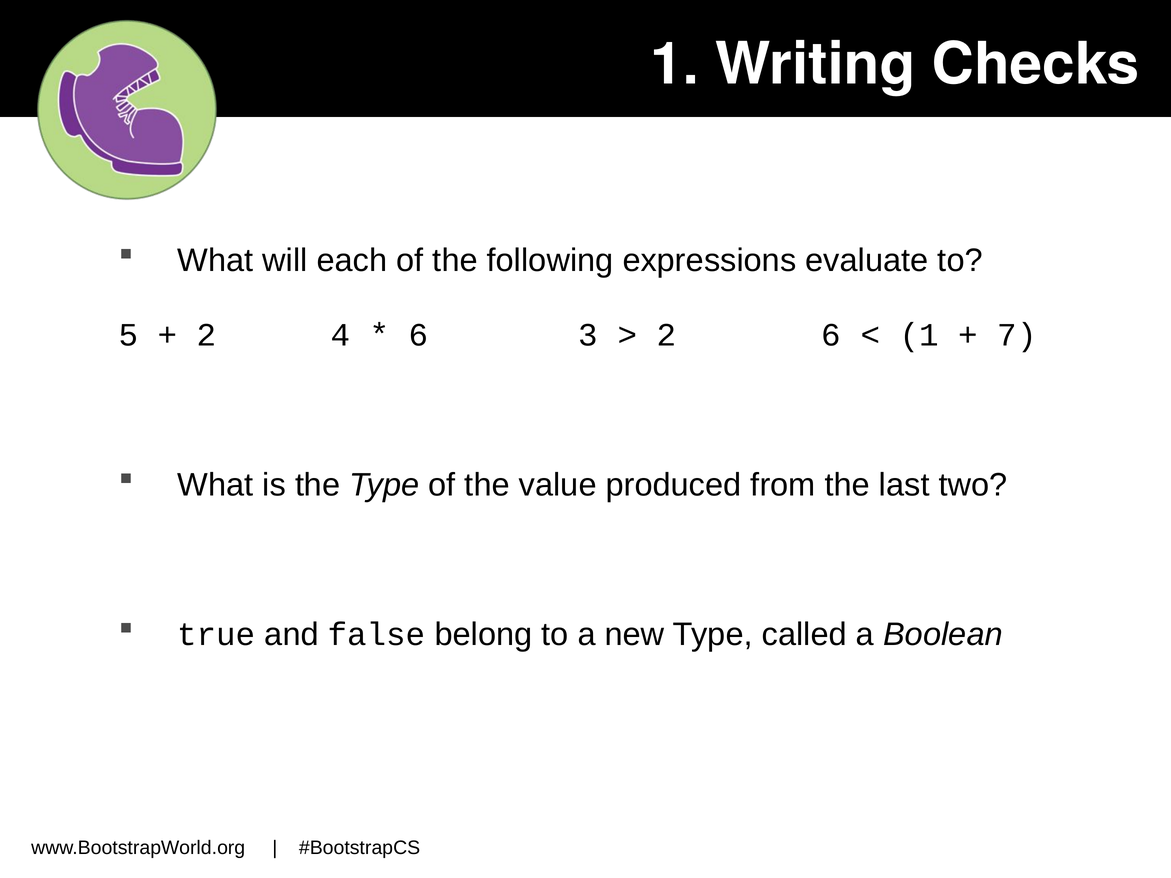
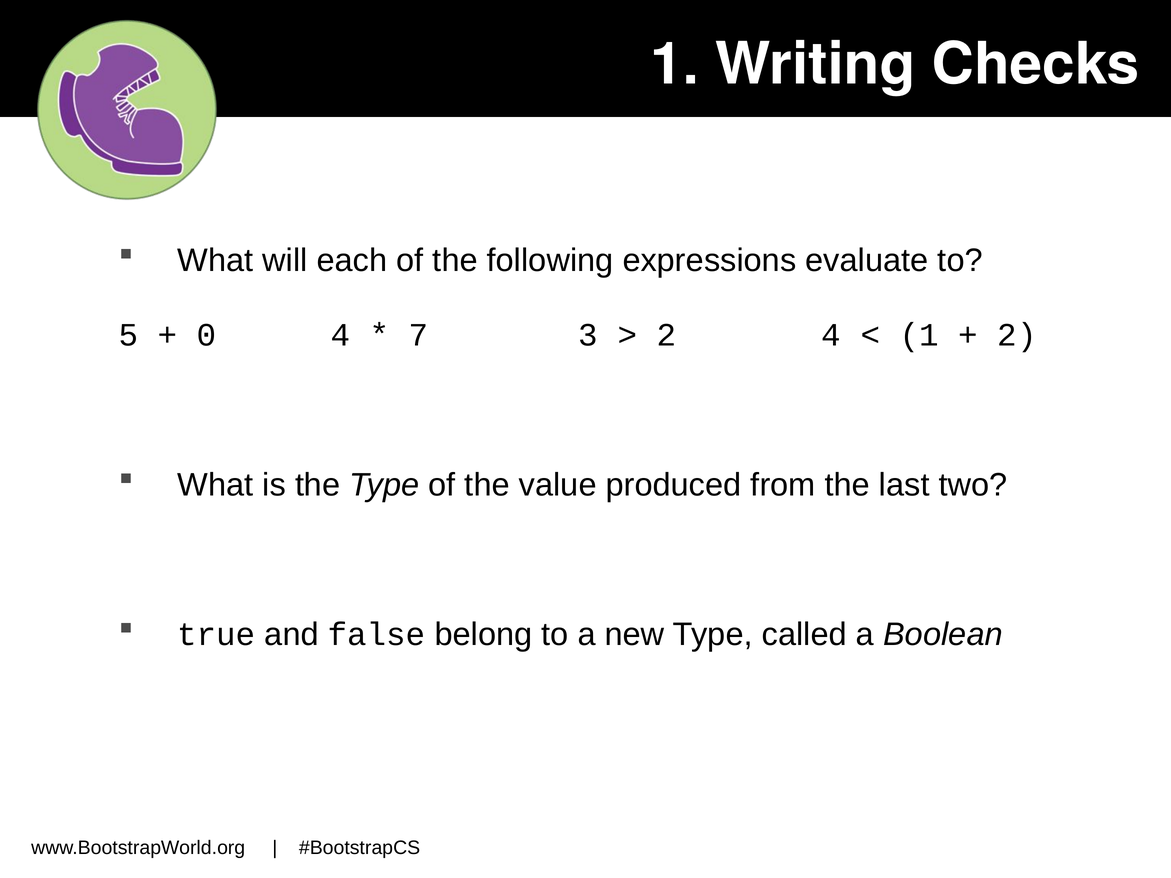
2: 2 -> 0 (207, 335)
6: 6 -> 7 (419, 335)
2 6: 6 -> 4 (831, 335)
7: 7 -> 2 (1017, 335)
